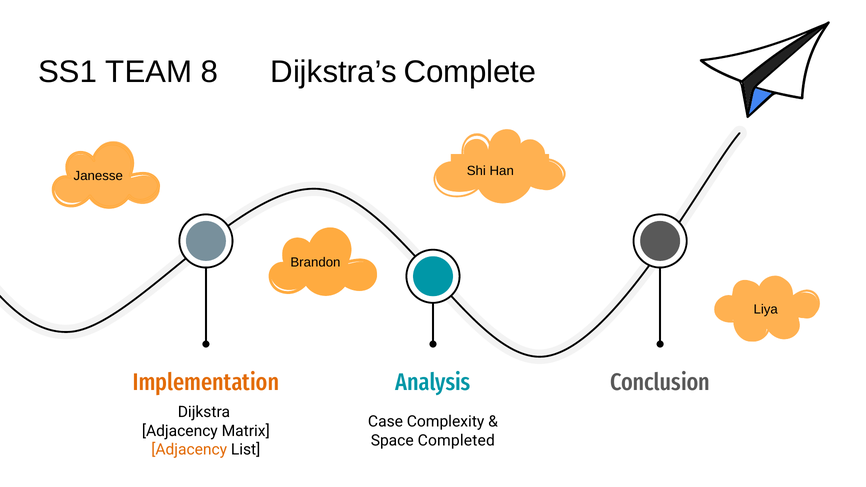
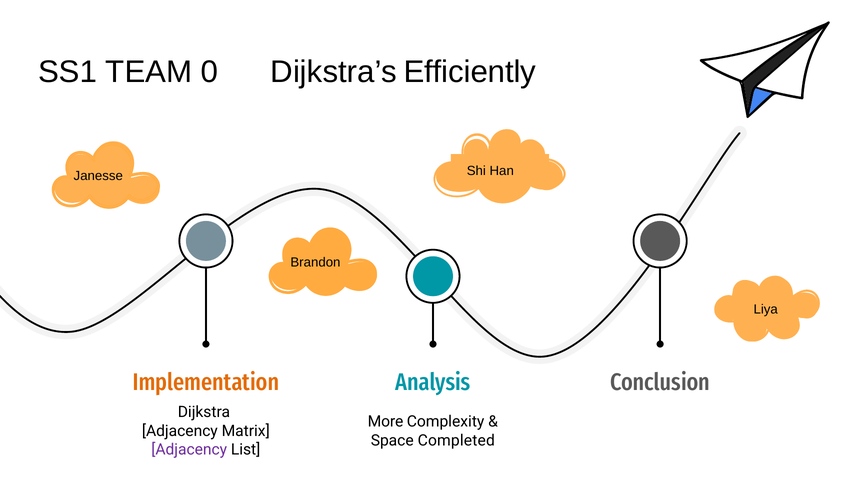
8: 8 -> 0 (210, 72)
Complete: Complete -> Efficiently (470, 72)
Case: Case -> More (386, 422)
Adjacency colour: orange -> purple (189, 450)
